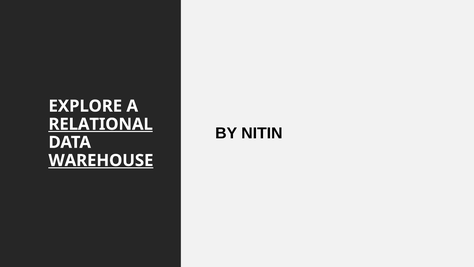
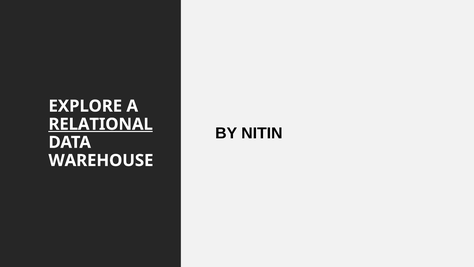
WAREHOUSE underline: present -> none (101, 160)
